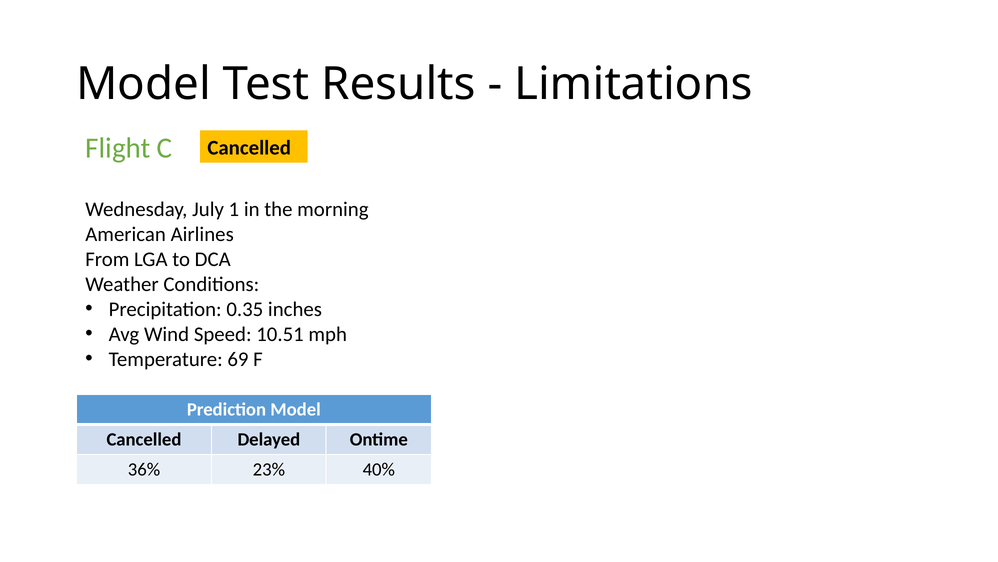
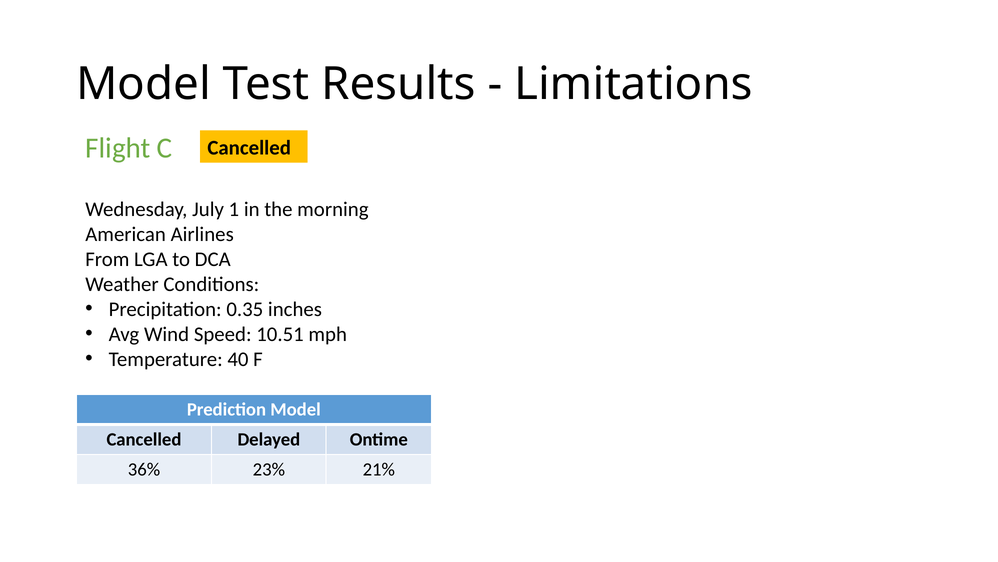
69: 69 -> 40 (238, 359)
40%: 40% -> 21% (379, 469)
